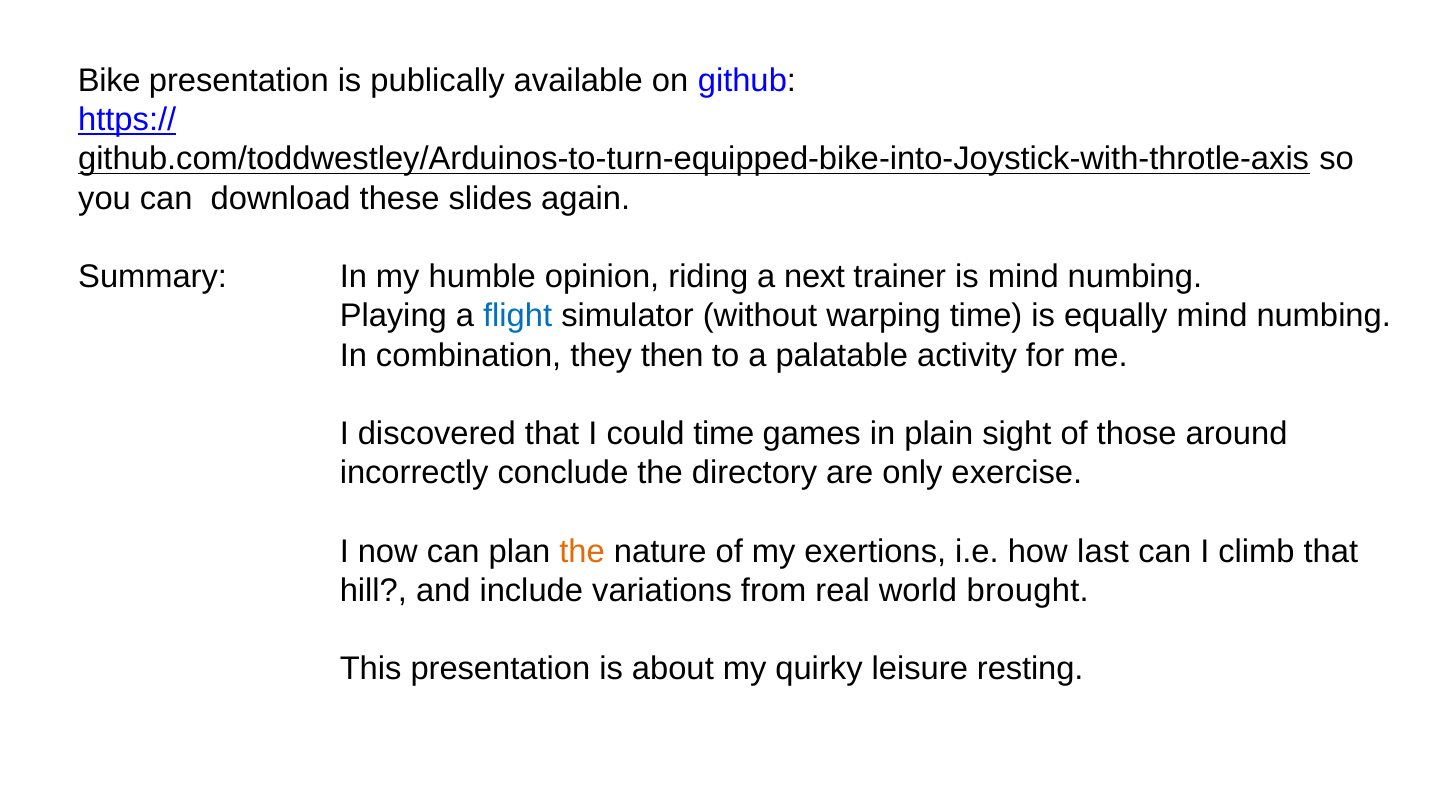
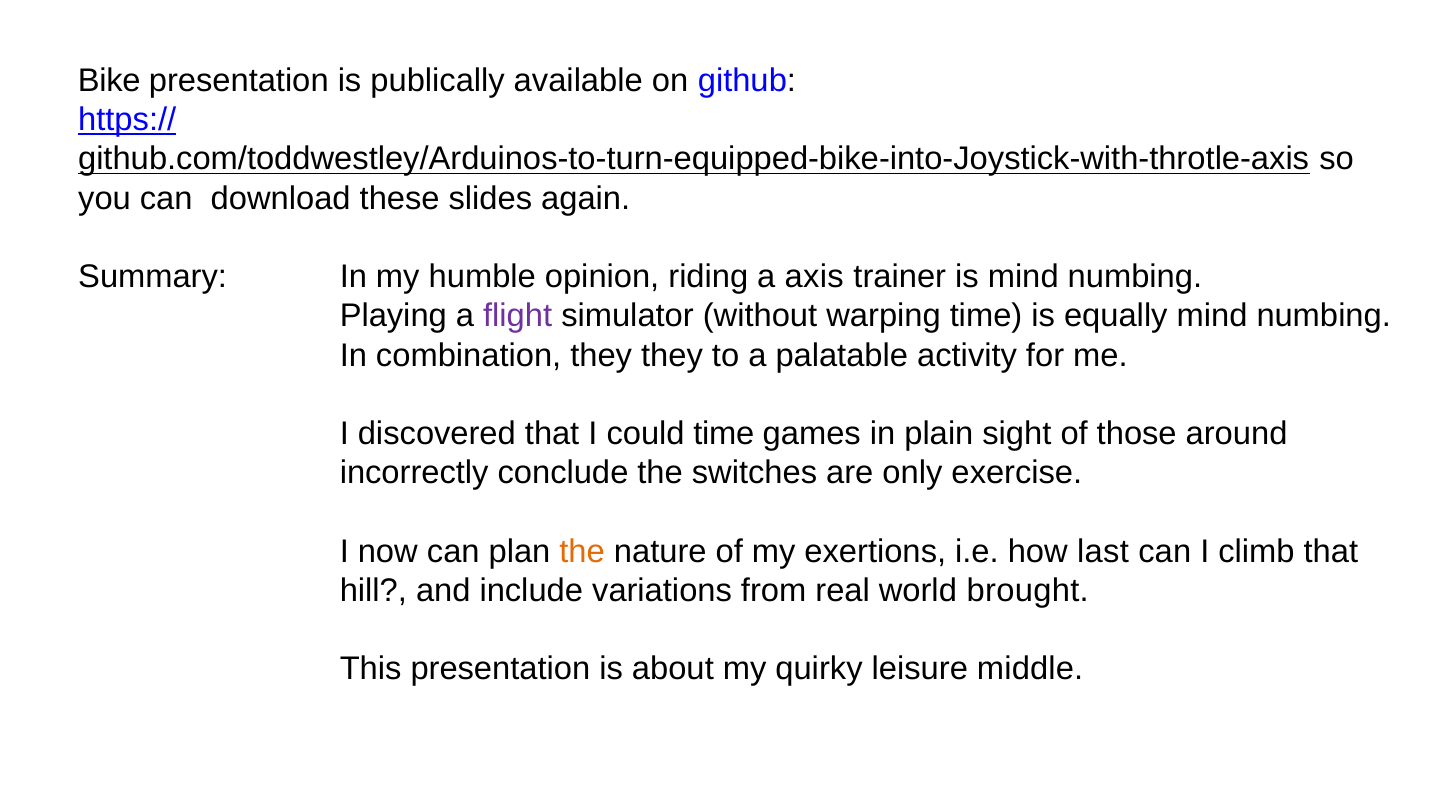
next: next -> axis (814, 277)
flight colour: blue -> purple (518, 316)
they then: then -> they (672, 355)
directory: directory -> switches (755, 473)
resting: resting -> middle (1030, 669)
